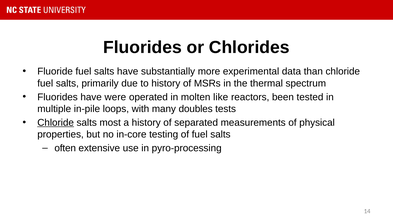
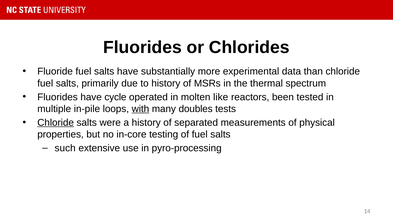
were: were -> cycle (115, 97)
with underline: none -> present (140, 109)
most: most -> were (110, 123)
often: often -> such (65, 148)
